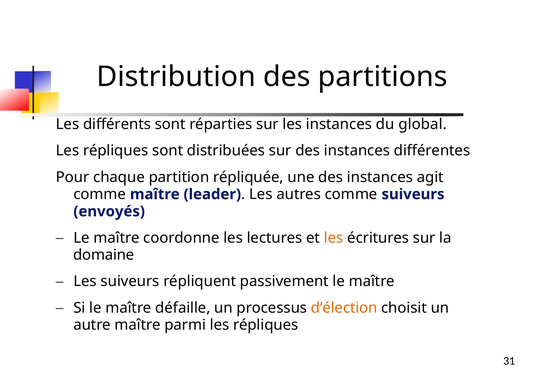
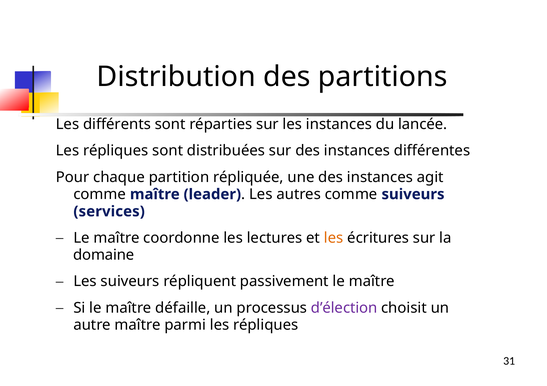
global: global -> lancée (423, 125)
envoyés: envoyés -> services (109, 212)
d’élection colour: orange -> purple (344, 308)
